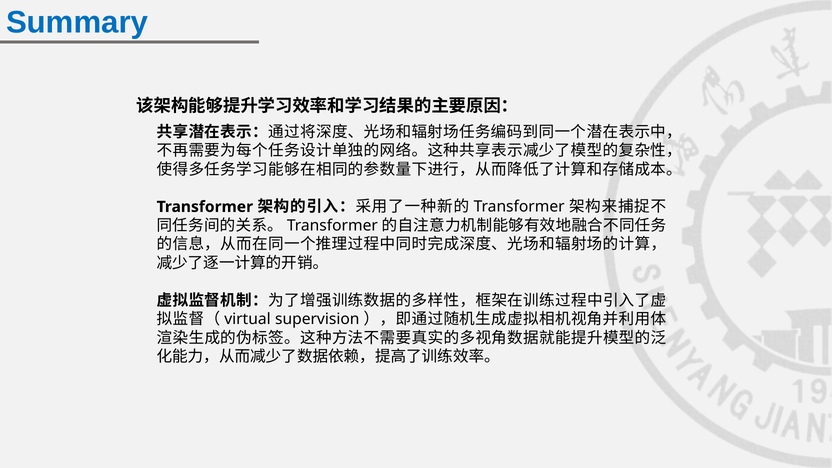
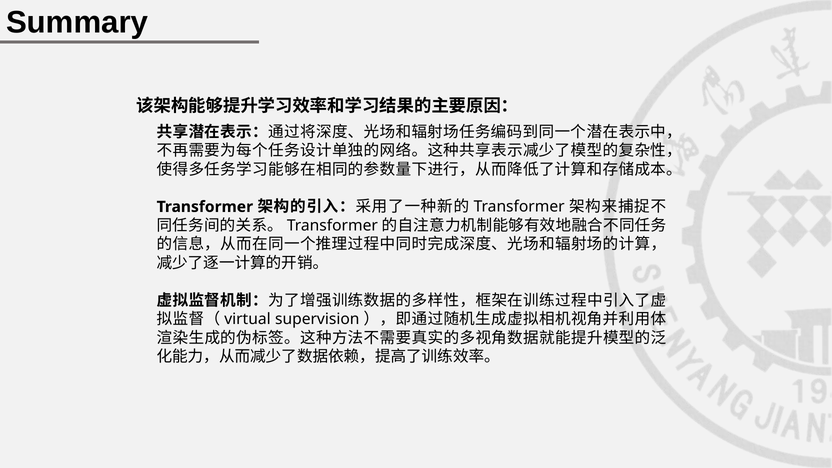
Summary colour: blue -> black (77, 22)
